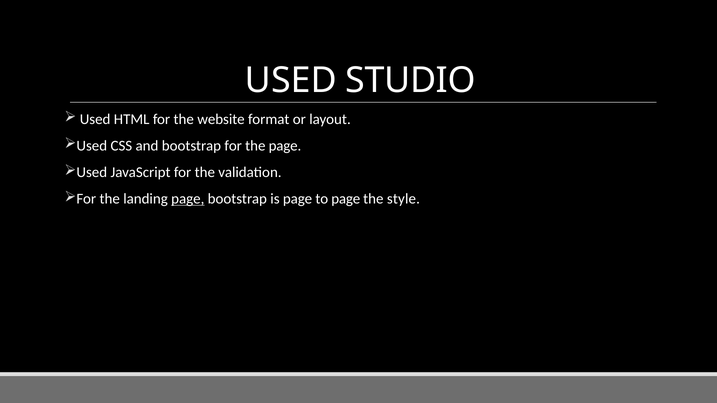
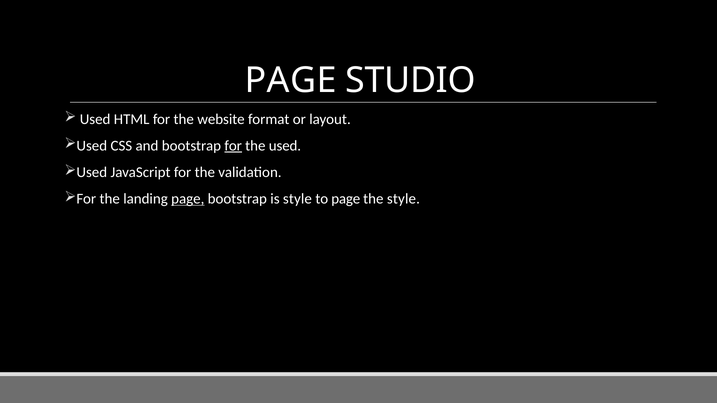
USED: USED -> PAGE (291, 80)
for underline: none -> present (233, 146)
the page: page -> used (285, 146)
is page: page -> style (297, 199)
